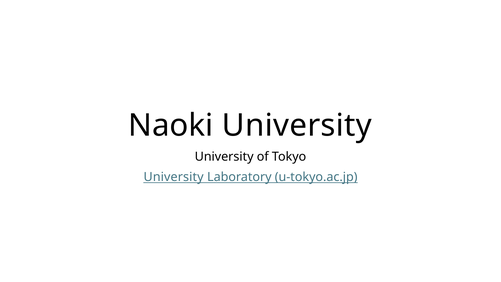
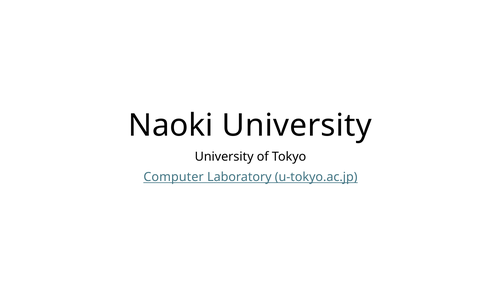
University: University -> Computer (174, 177)
